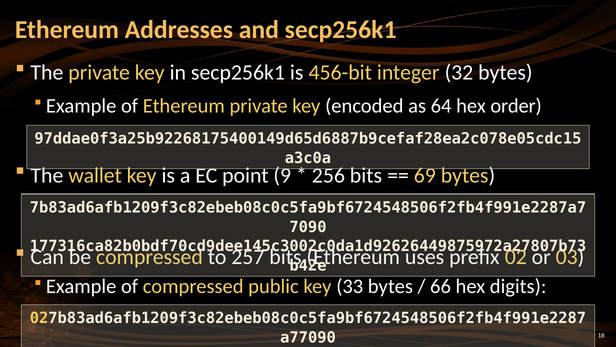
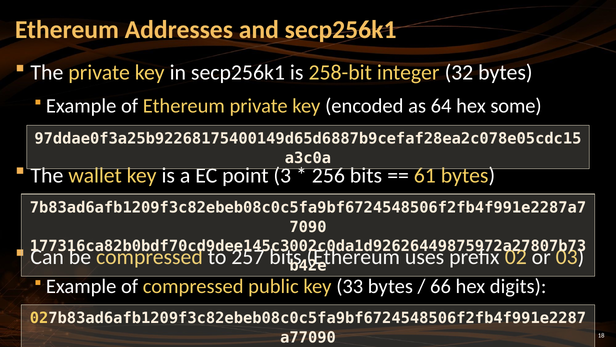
456-bit: 456-bit -> 258-bit (340, 73)
order: order -> some (516, 106)
9: 9 -> 3 (282, 175)
69: 69 -> 61 (425, 175)
